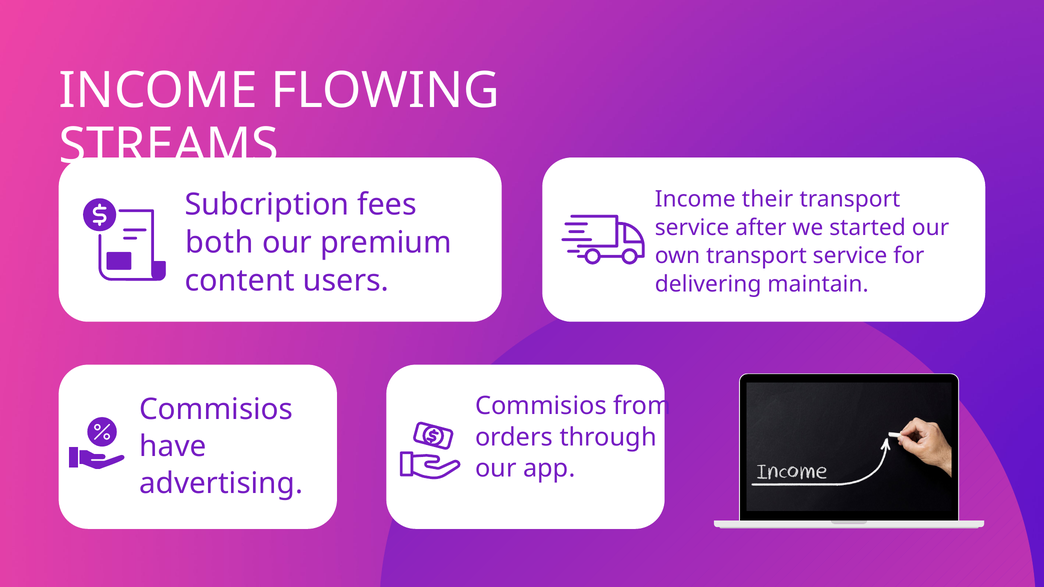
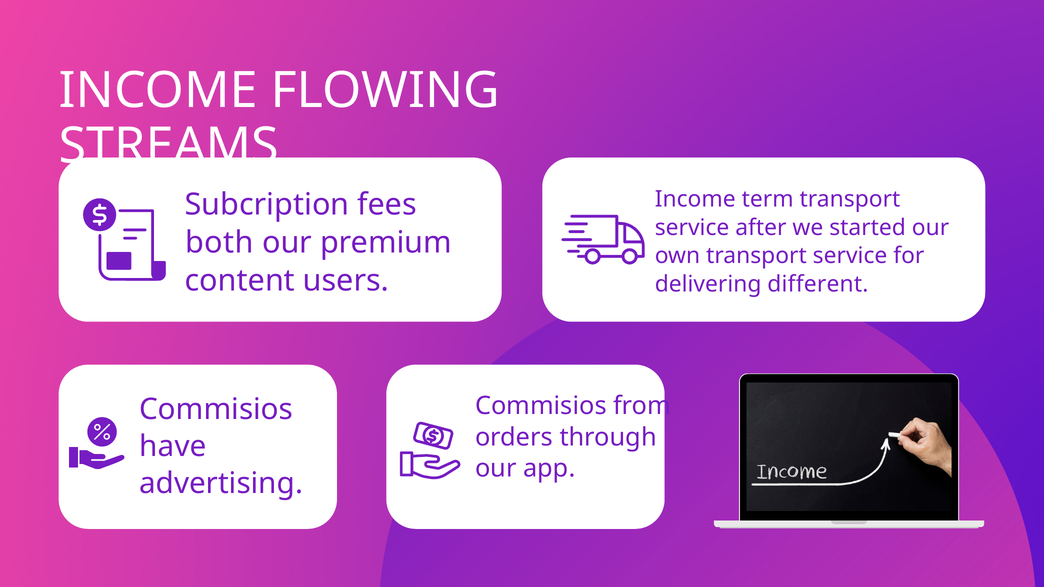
their: their -> term (768, 199)
maintain: maintain -> different (818, 284)
